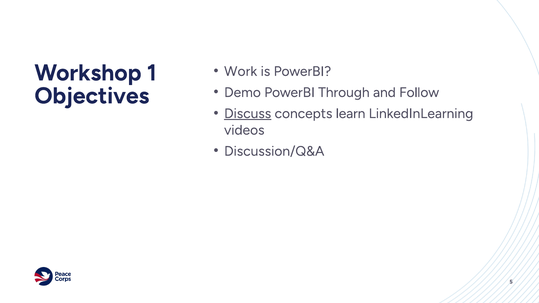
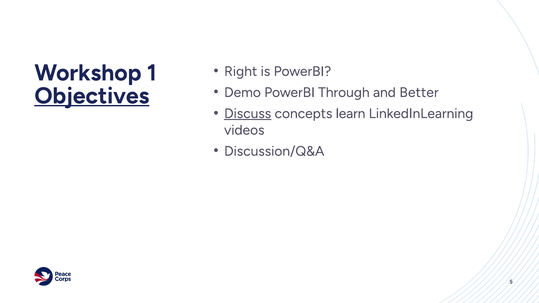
Work: Work -> Right (241, 71)
Follow: Follow -> Better (419, 92)
Objectives underline: none -> present (92, 96)
